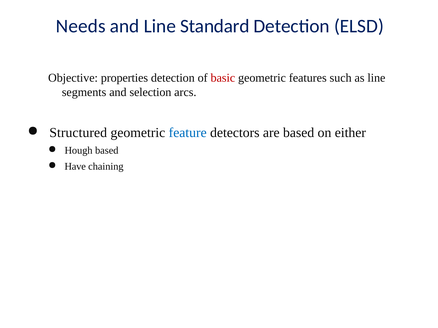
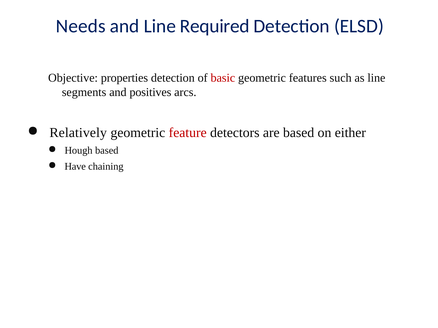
Standard: Standard -> Required (215, 26)
selection: selection -> positives (150, 92)
Structured: Structured -> Relatively (78, 133)
feature colour: blue -> red (188, 133)
